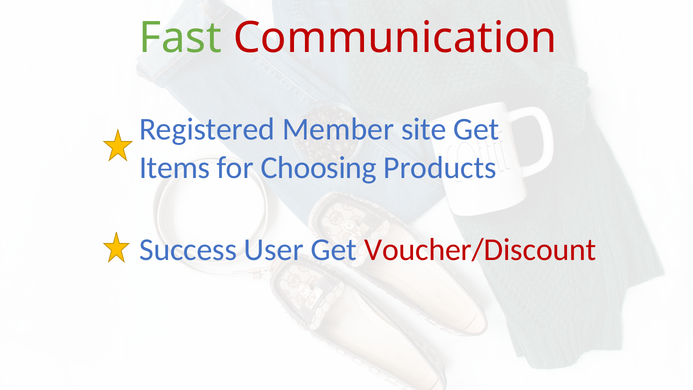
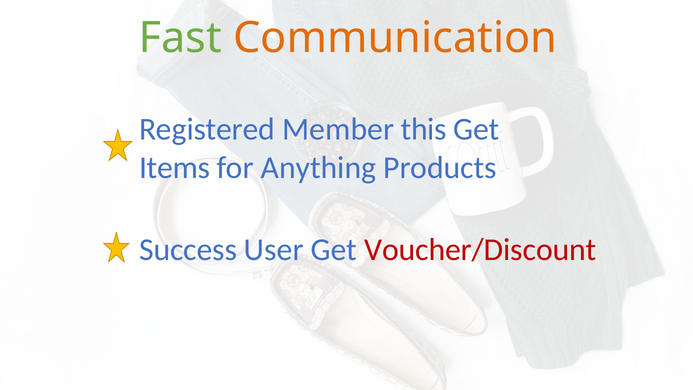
Communication colour: red -> orange (395, 38)
site: site -> this (424, 129)
Choosing: Choosing -> Anything (319, 168)
